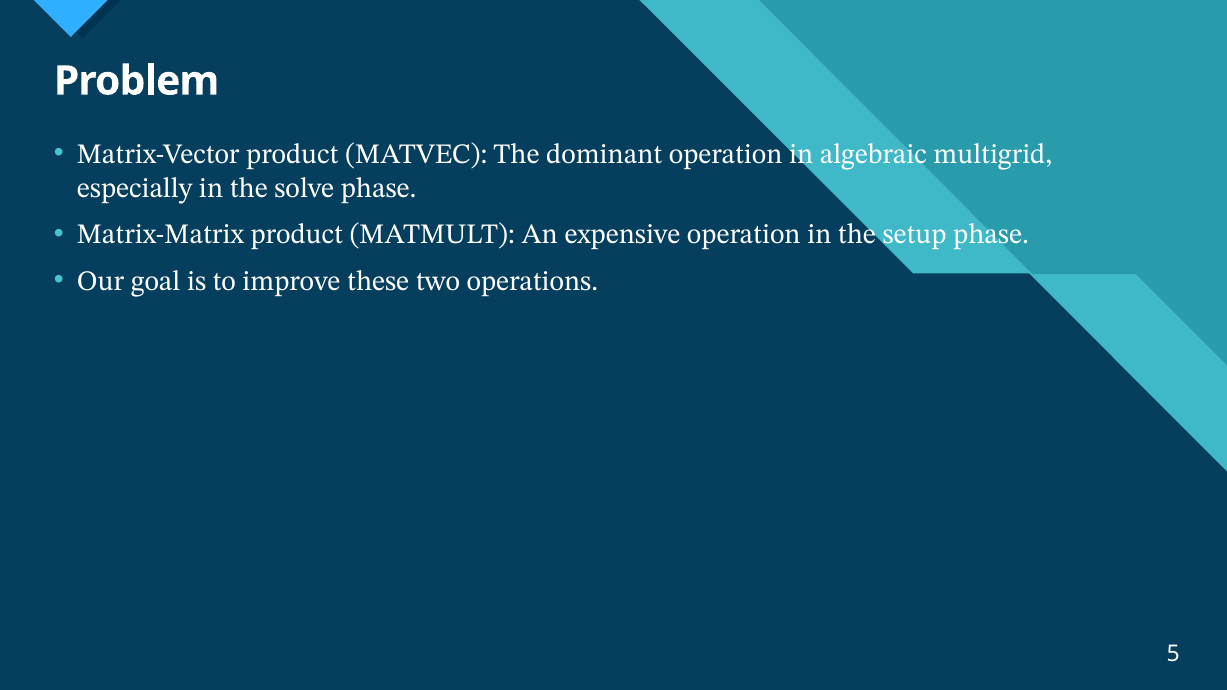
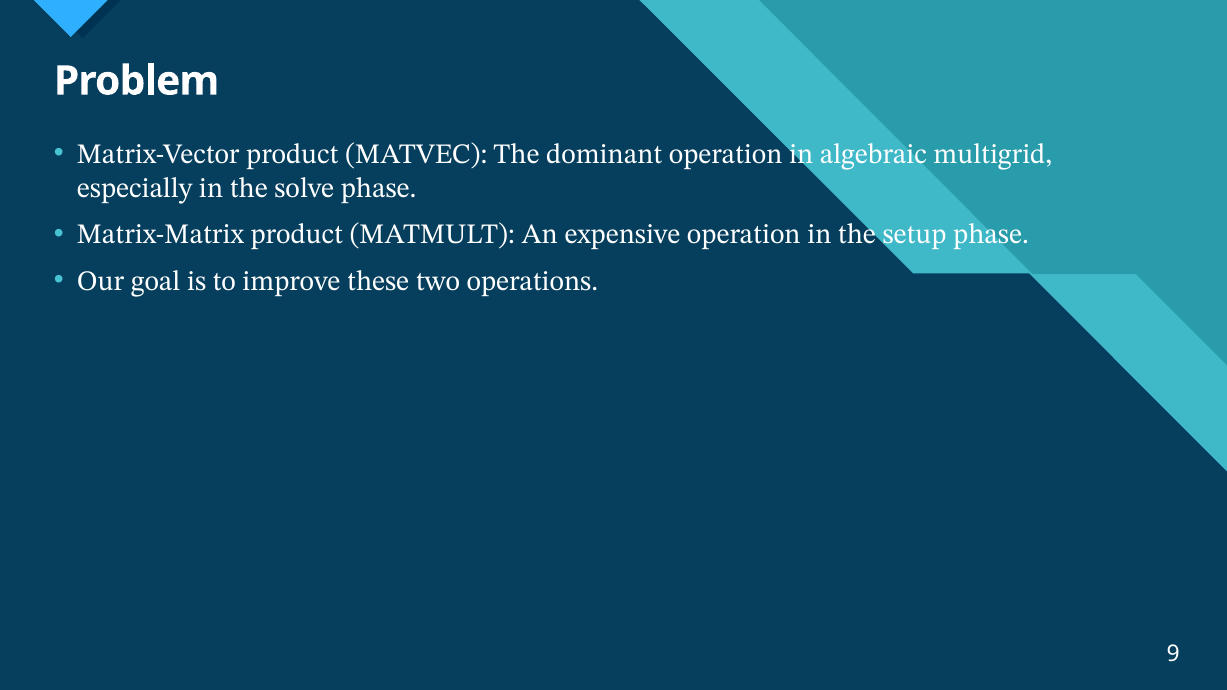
5: 5 -> 9 (1173, 654)
